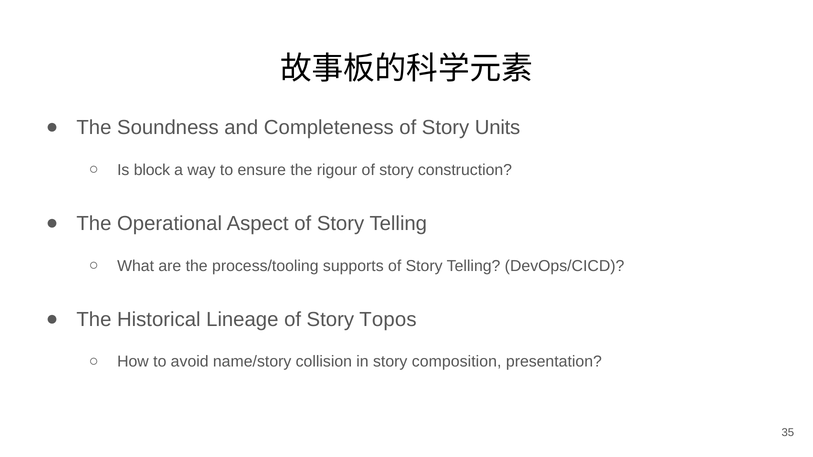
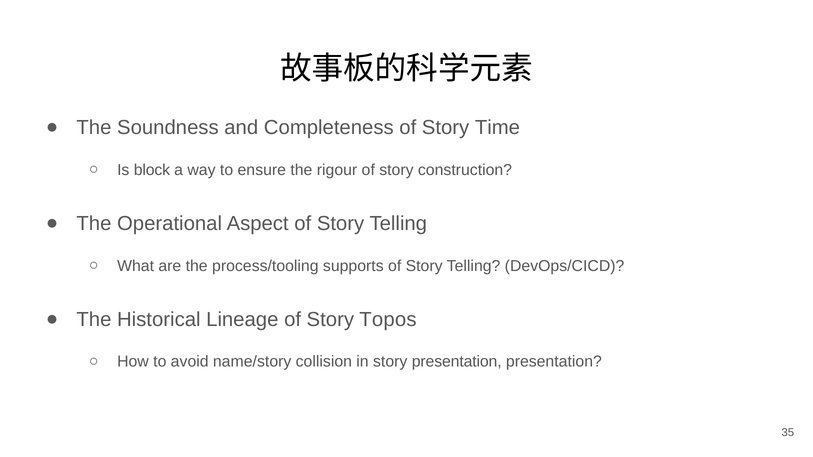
Units: Units -> Time (497, 128)
story composition: composition -> presentation (457, 362)
